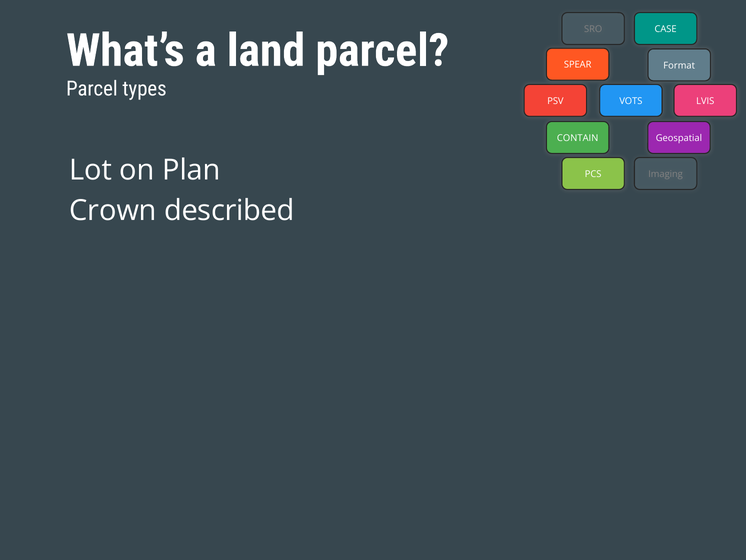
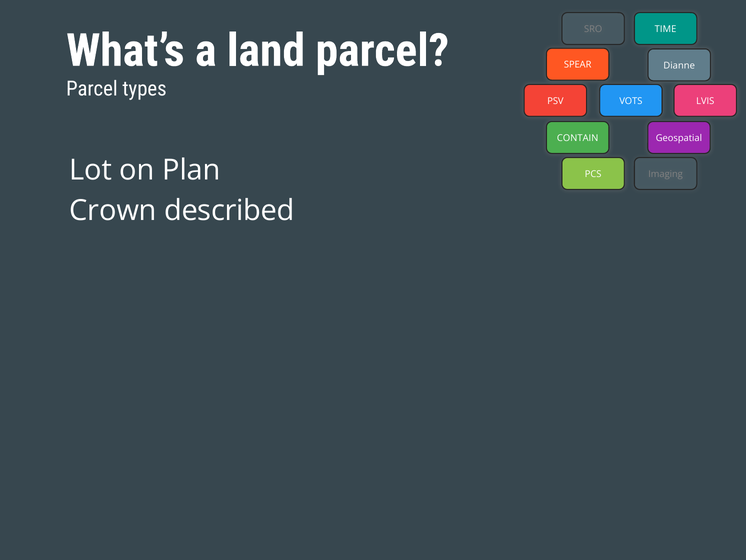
CASE: CASE -> TIME (666, 29)
Format: Format -> Dianne (679, 65)
